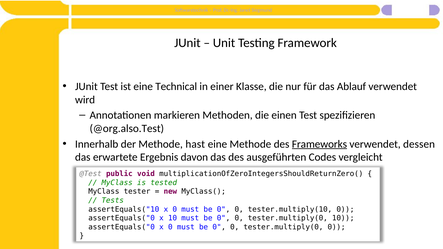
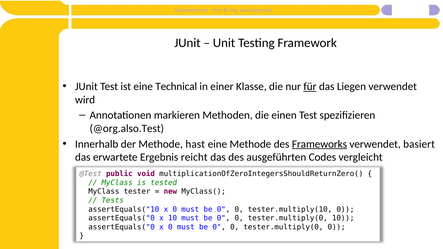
für underline: none -> present (310, 87)
Ablauf: Ablauf -> Liegen (351, 87)
dessen: dessen -> basiert (419, 144)
davon: davon -> reicht (194, 157)
